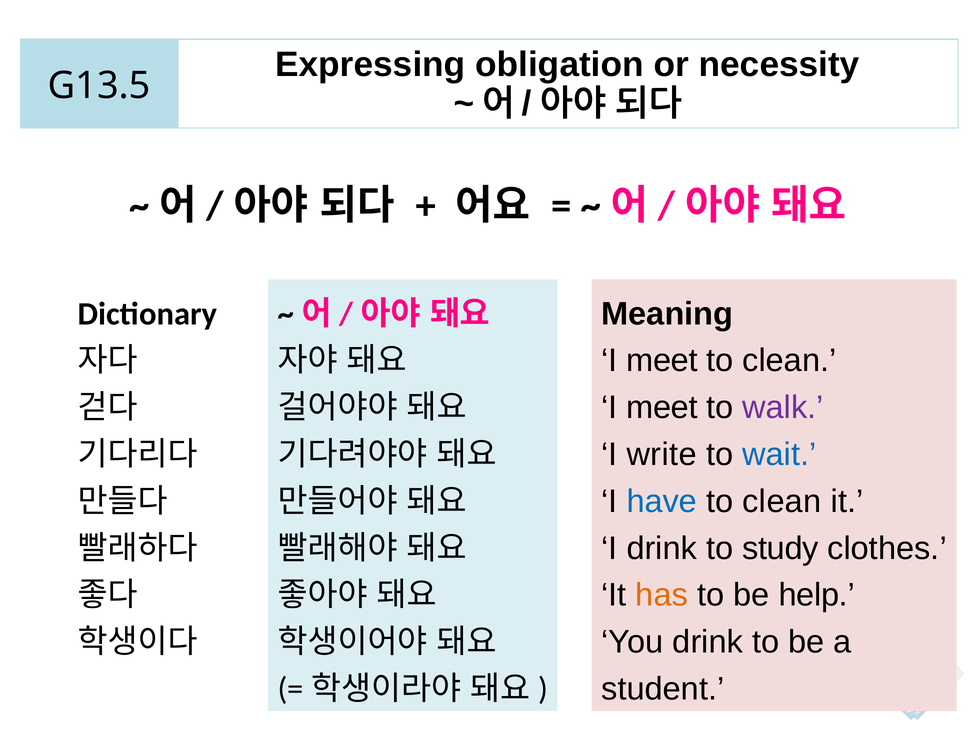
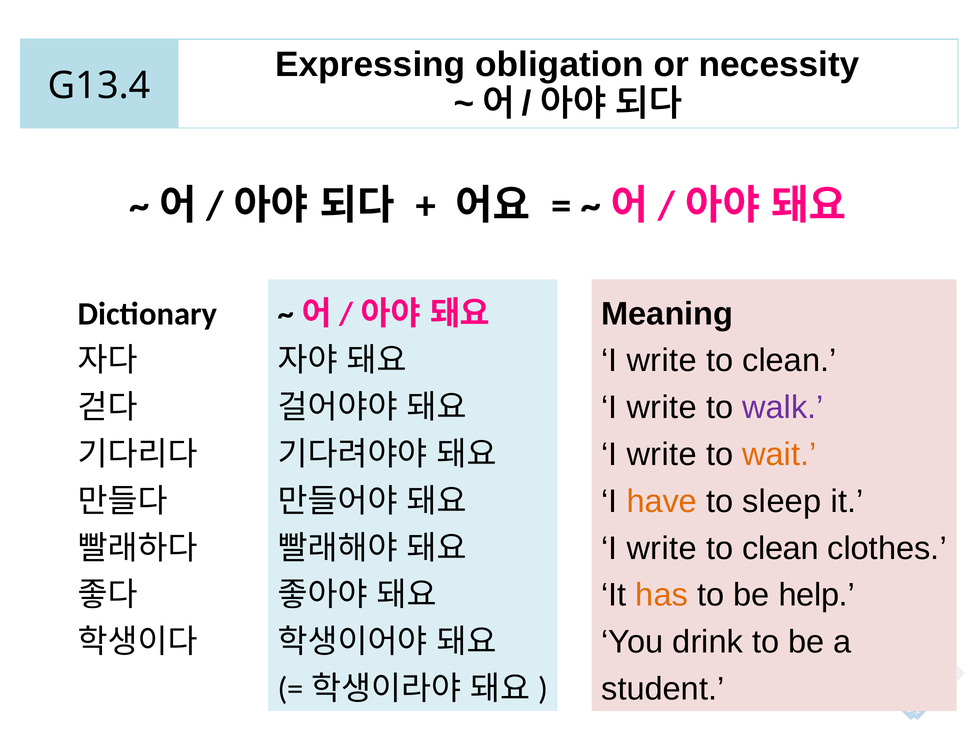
G13.5: G13.5 -> G13.4 (99, 86)
meet: meet -> write (662, 361)
meet: meet -> write (662, 407)
wait colour: blue -> orange (779, 454)
have colour: blue -> orange (662, 501)
clean: clean -> sleep (782, 501)
drink: drink -> write (662, 548)
study: study -> clean (780, 548)
